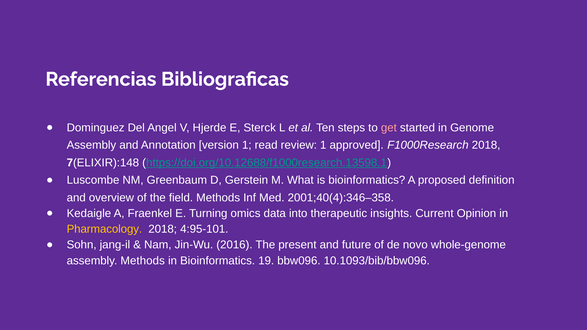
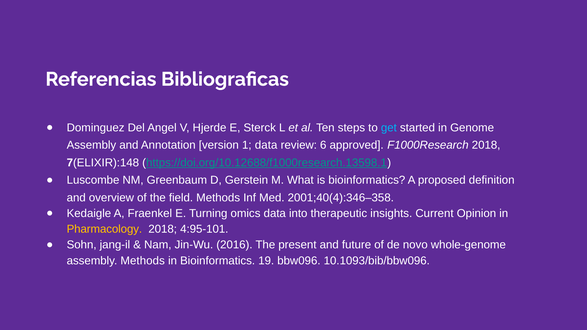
get colour: pink -> light blue (389, 128)
1 read: read -> data (266, 145)
review 1: 1 -> 6 (323, 145)
